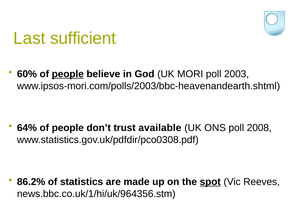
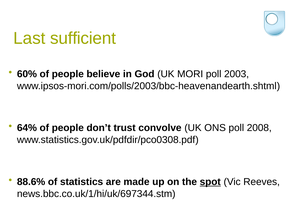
people underline: present -> none (68, 74)
available: available -> convolve (160, 128)
86.2%: 86.2% -> 88.6% (31, 182)
news.bbc.co.uk/1/hi/uk/964356.stm: news.bbc.co.uk/1/hi/uk/964356.stm -> news.bbc.co.uk/1/hi/uk/697344.stm (96, 194)
